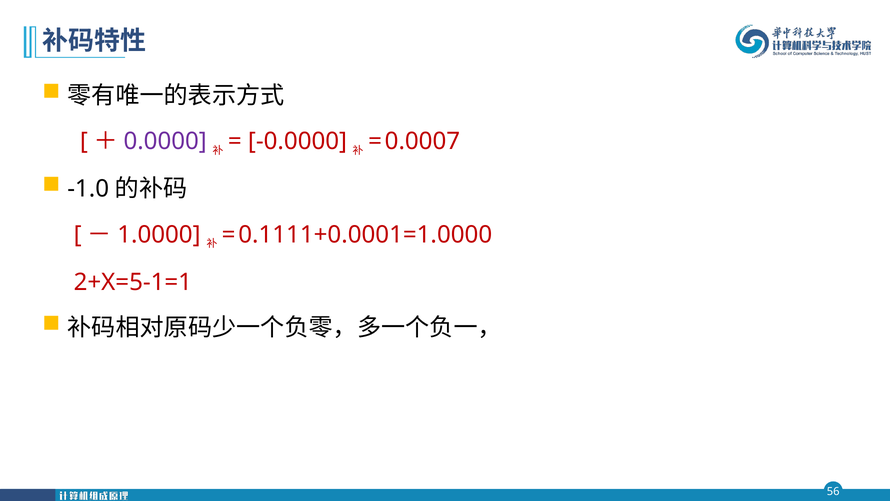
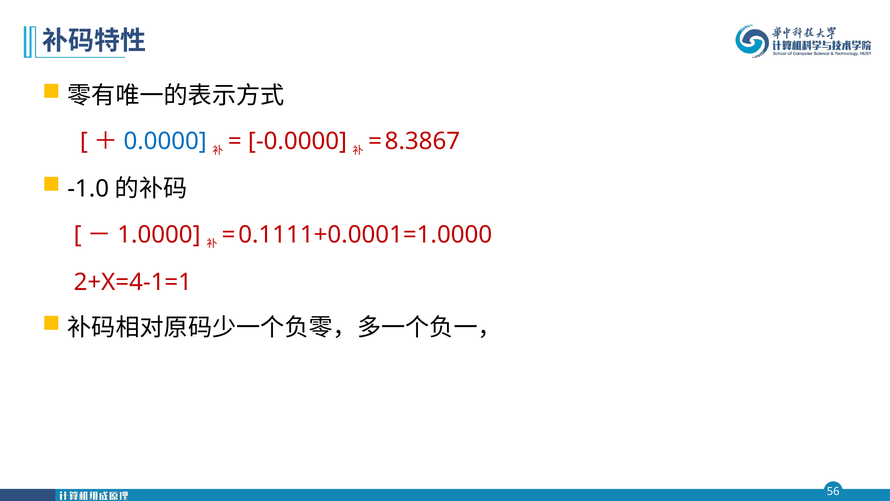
0.0000 colour: purple -> blue (165, 141)
0.0007: 0.0007 -> 8.3867 (422, 141)
2+X=5-1=1: 2+X=5-1=1 -> 2+X=4-1=1 (133, 282)
